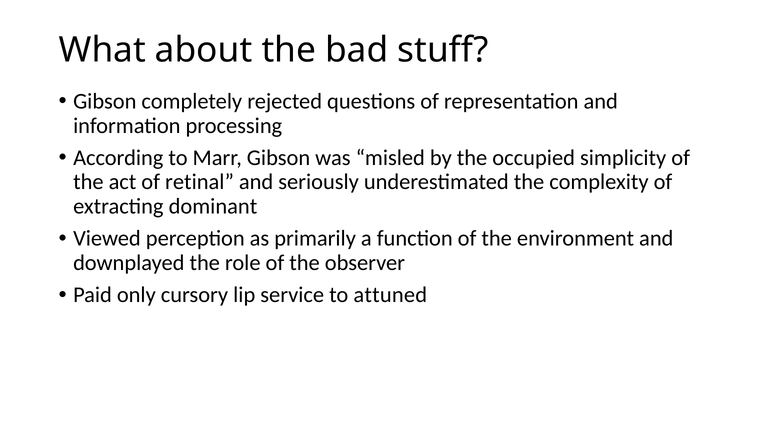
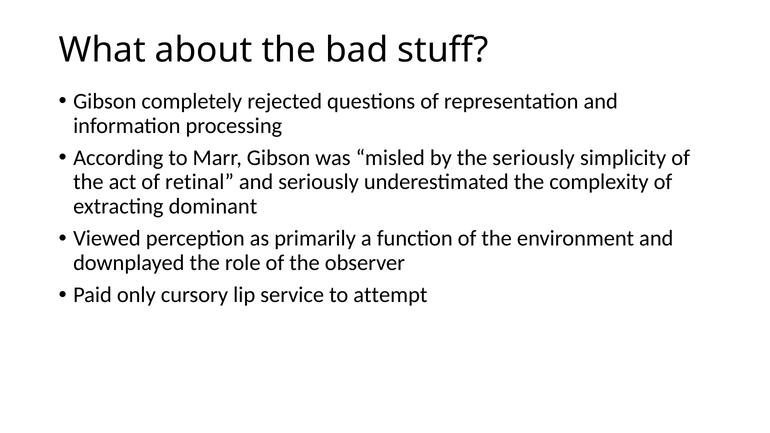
the occupied: occupied -> seriously (534, 158)
attuned: attuned -> attempt (390, 295)
